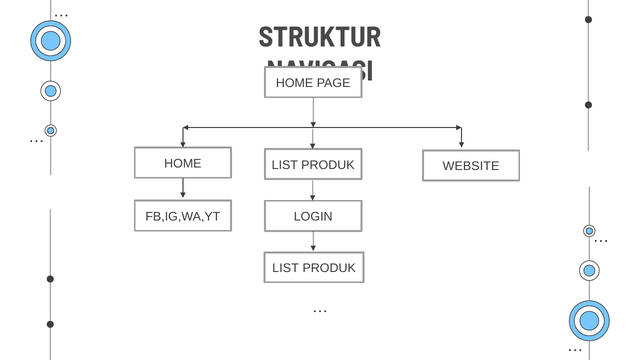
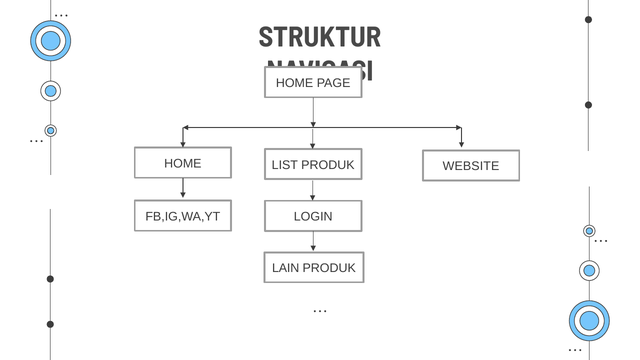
LIST: LIST -> LAIN (286, 268)
